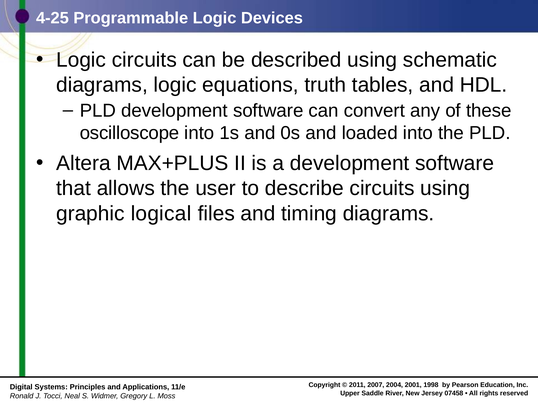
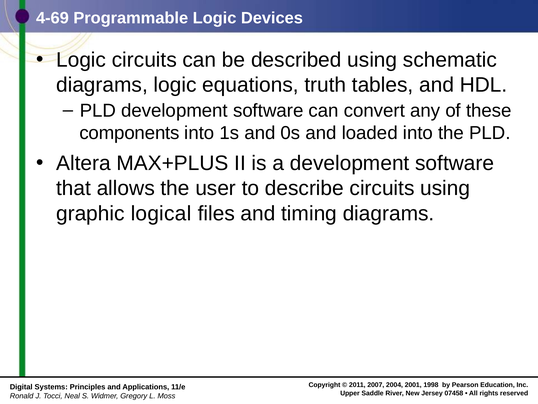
4-25: 4-25 -> 4-69 (52, 18)
oscilloscope: oscilloscope -> components (130, 133)
